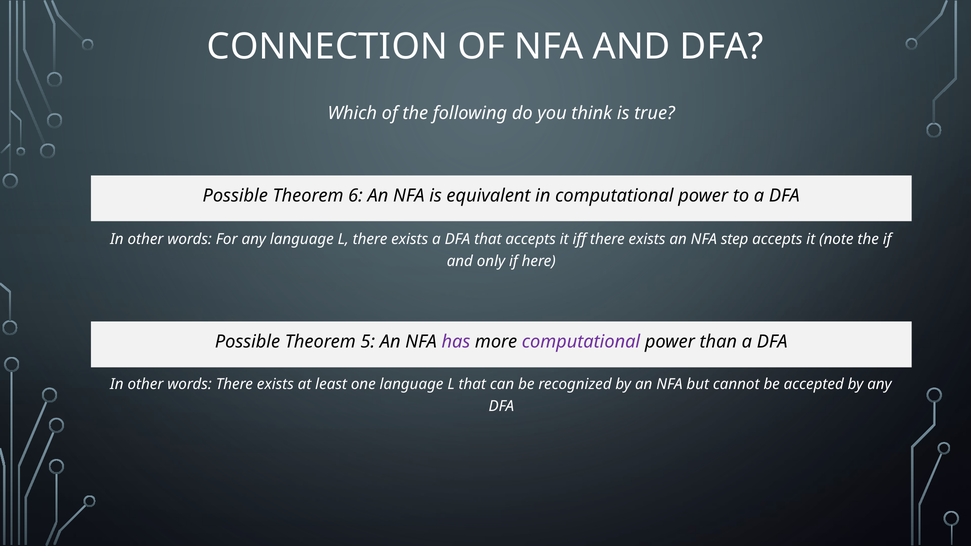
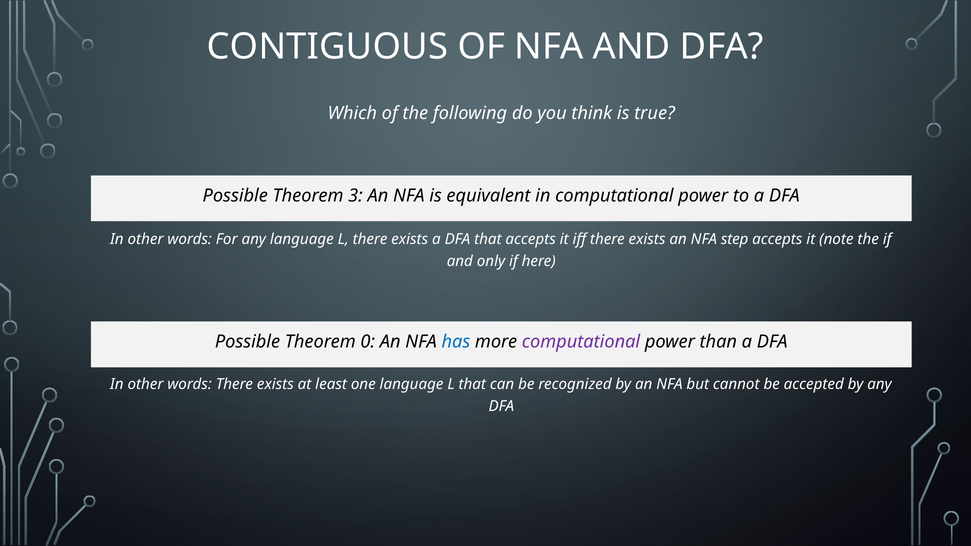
CONNECTION: CONNECTION -> CONTIGUOUS (327, 47)
6: 6 -> 3 (356, 196)
5: 5 -> 0 (368, 342)
has colour: purple -> blue (456, 342)
